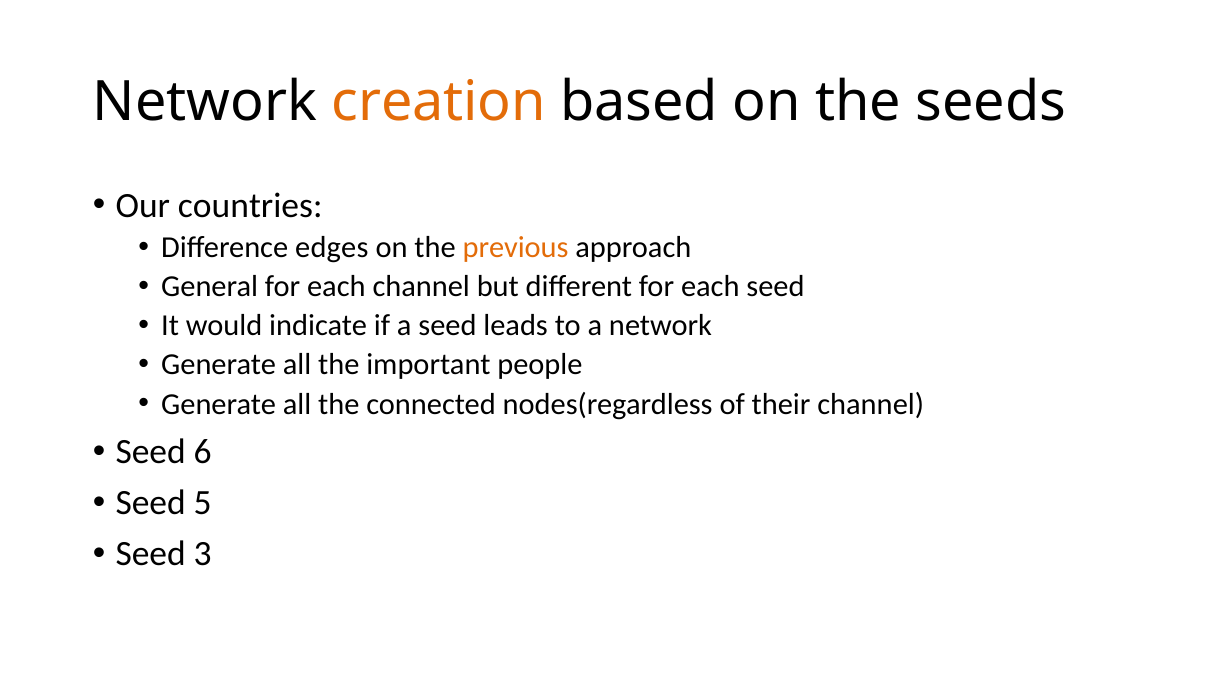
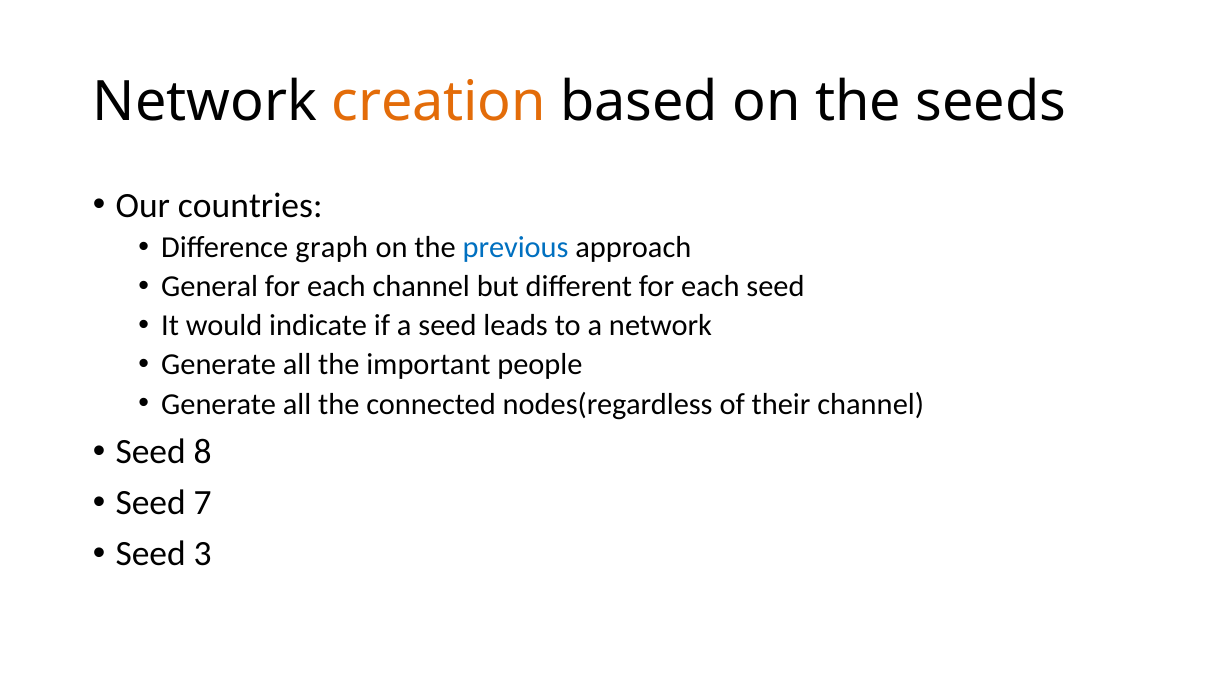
edges: edges -> graph (332, 248)
previous colour: orange -> blue (516, 248)
6: 6 -> 8 (203, 453)
5: 5 -> 7 (203, 504)
